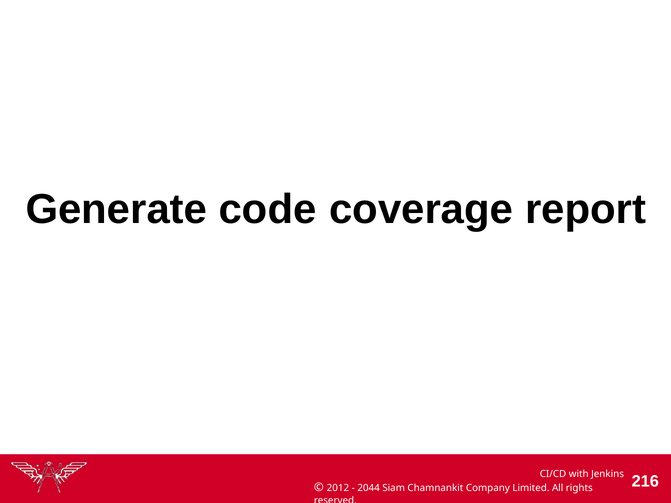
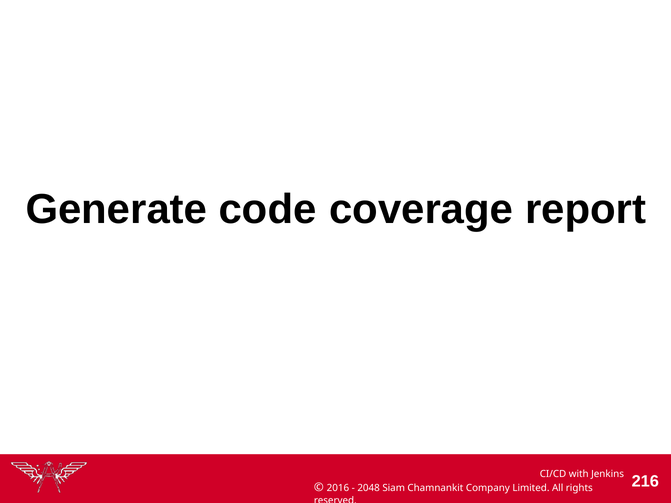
2012: 2012 -> 2016 (338, 488)
2044: 2044 -> 2048 (369, 488)
